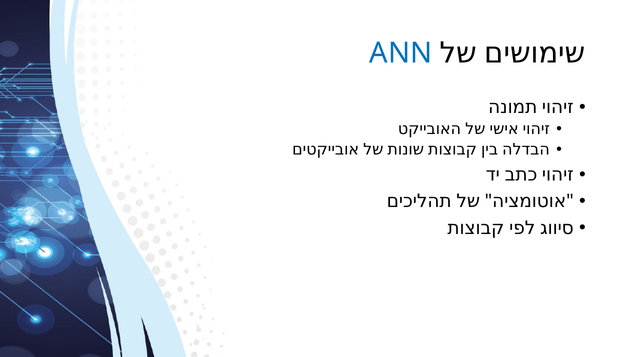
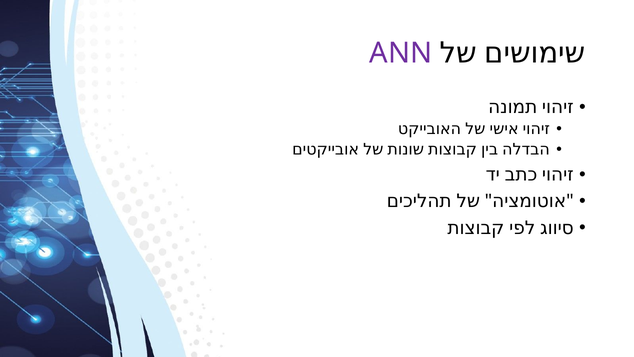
ANN colour: blue -> purple (401, 53)
